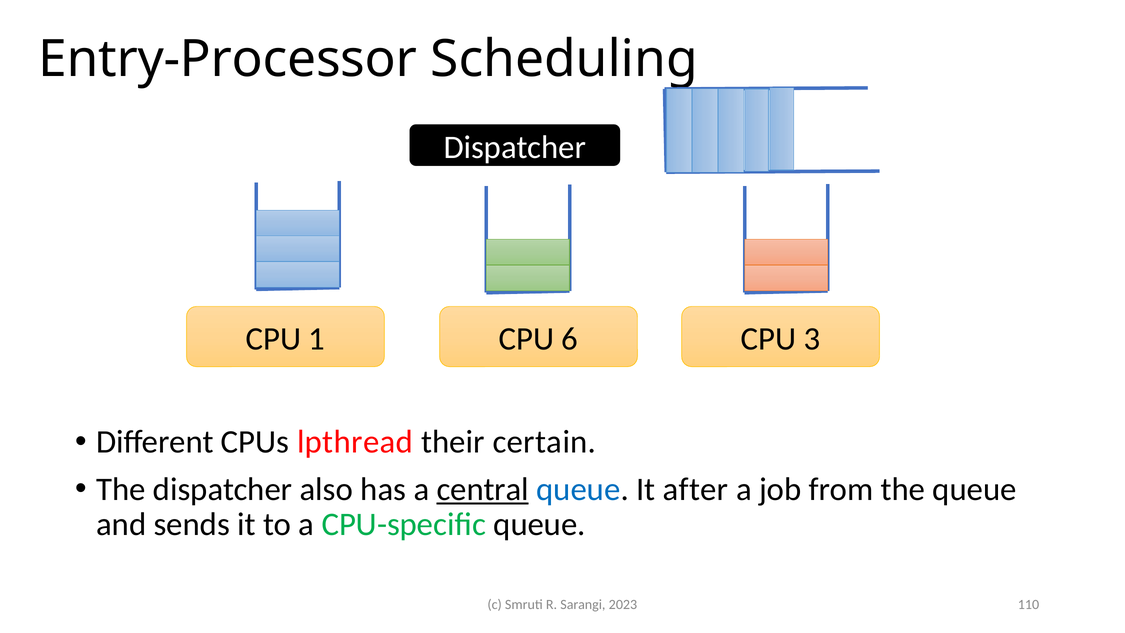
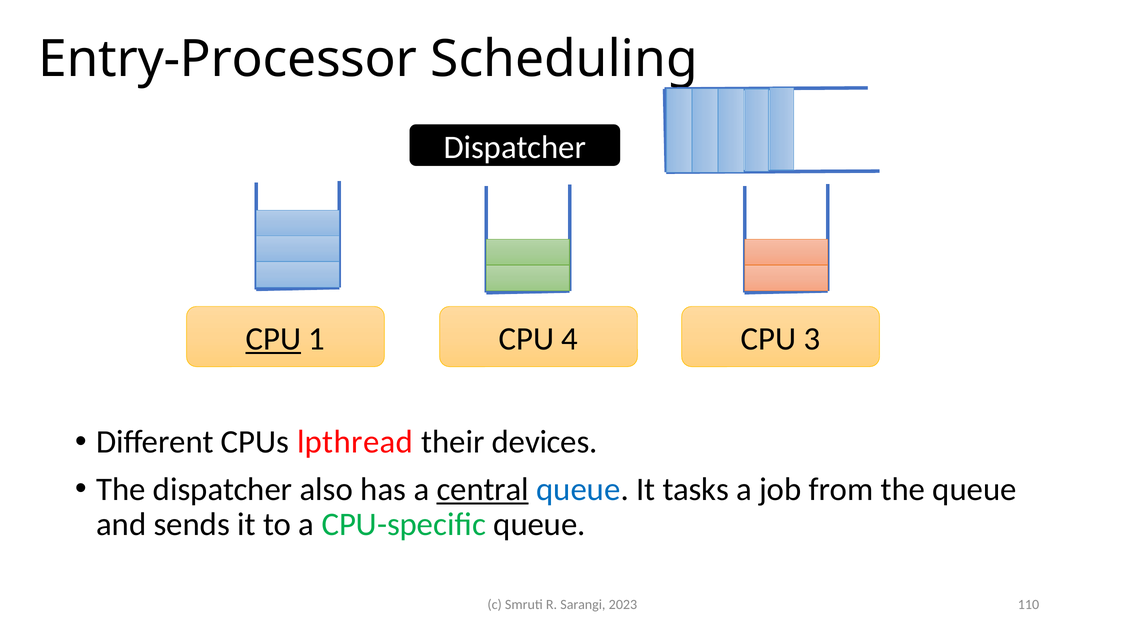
CPU underline: none -> present (273, 339)
6: 6 -> 4 (570, 339)
certain: certain -> devices (545, 442)
after: after -> tasks (696, 489)
